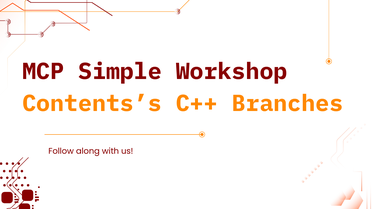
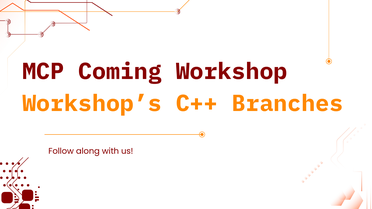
Simple: Simple -> Coming (120, 72)
Contents’s: Contents’s -> Workshop’s (92, 104)
